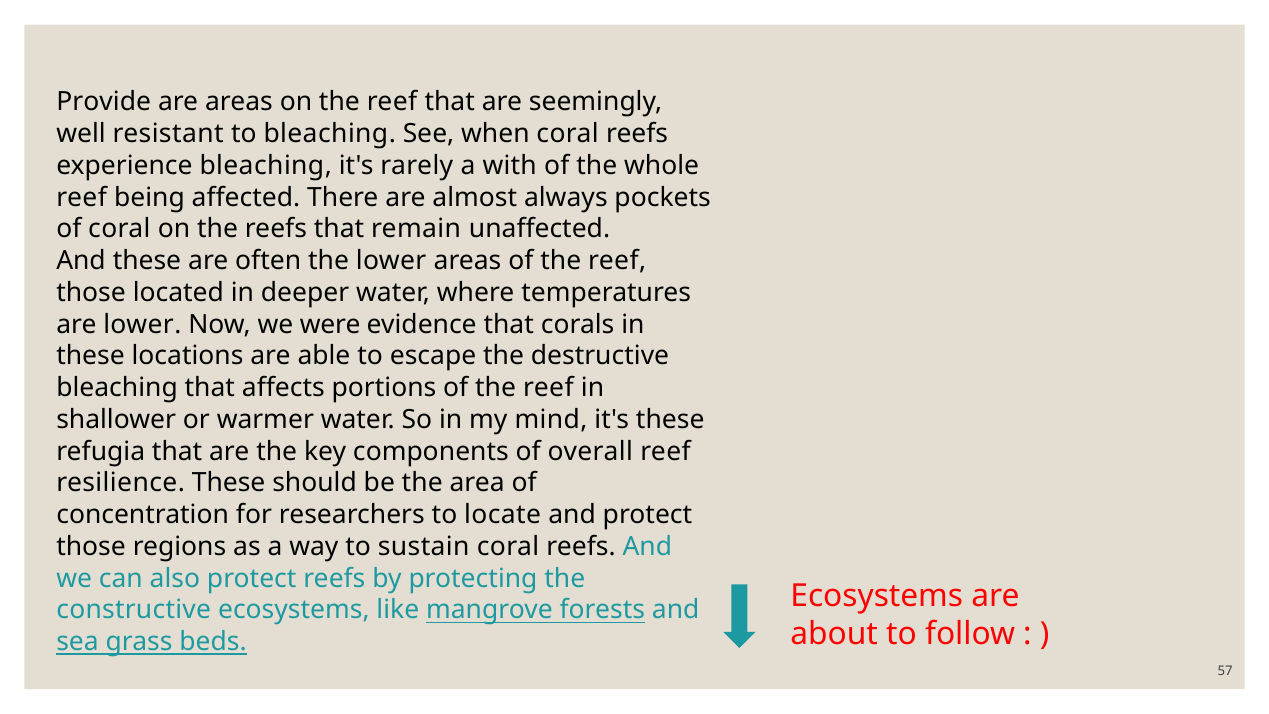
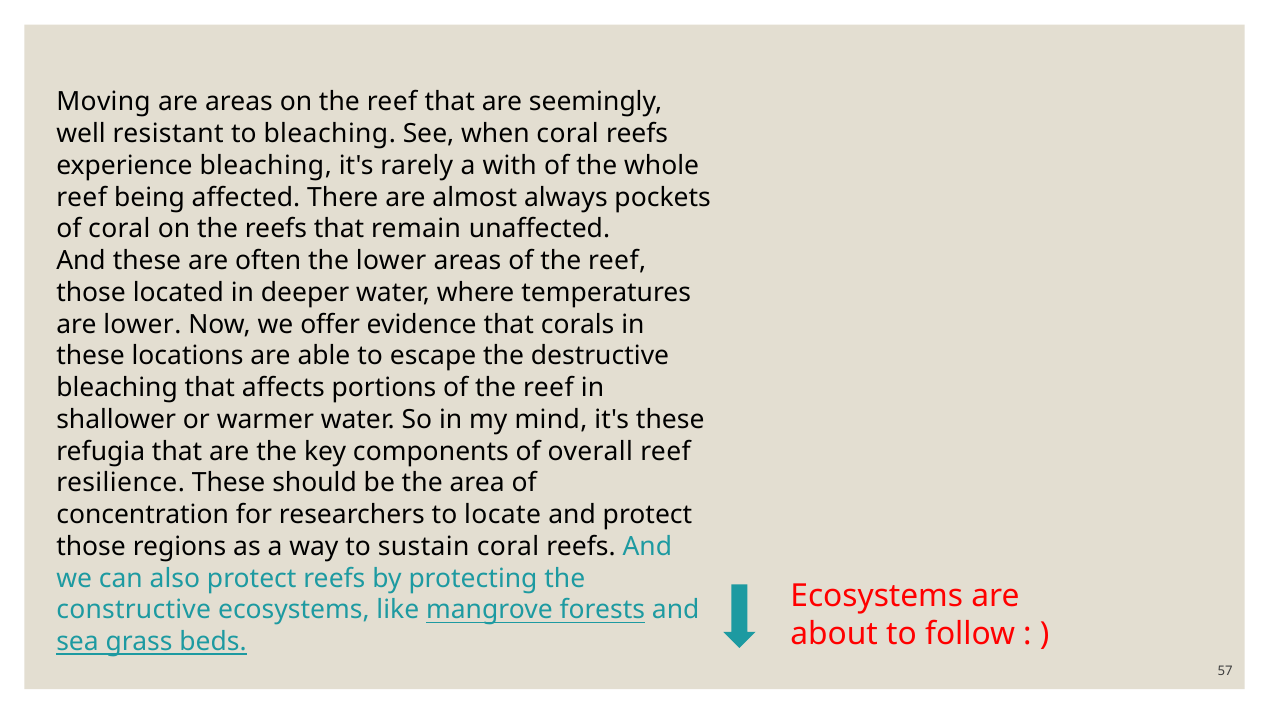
Provide: Provide -> Moving (104, 102)
were: were -> offer (330, 324)
